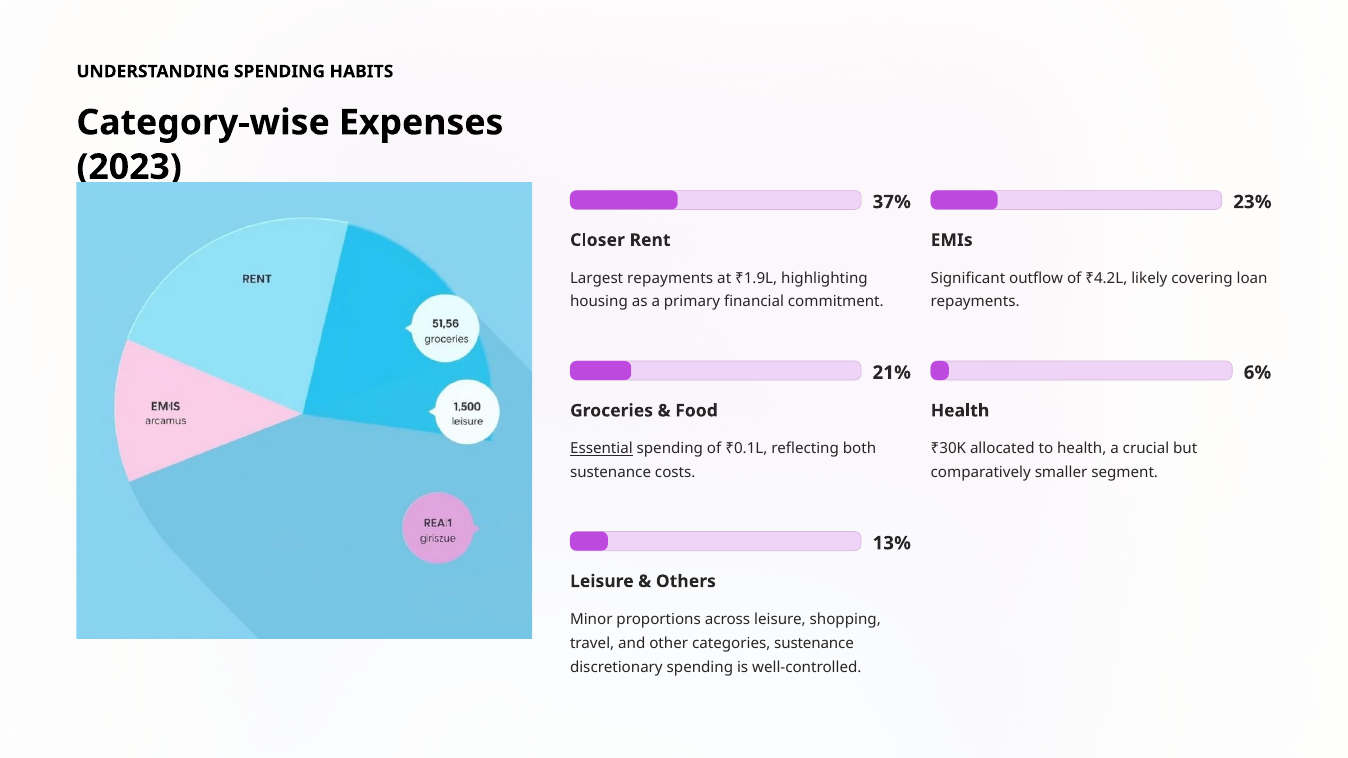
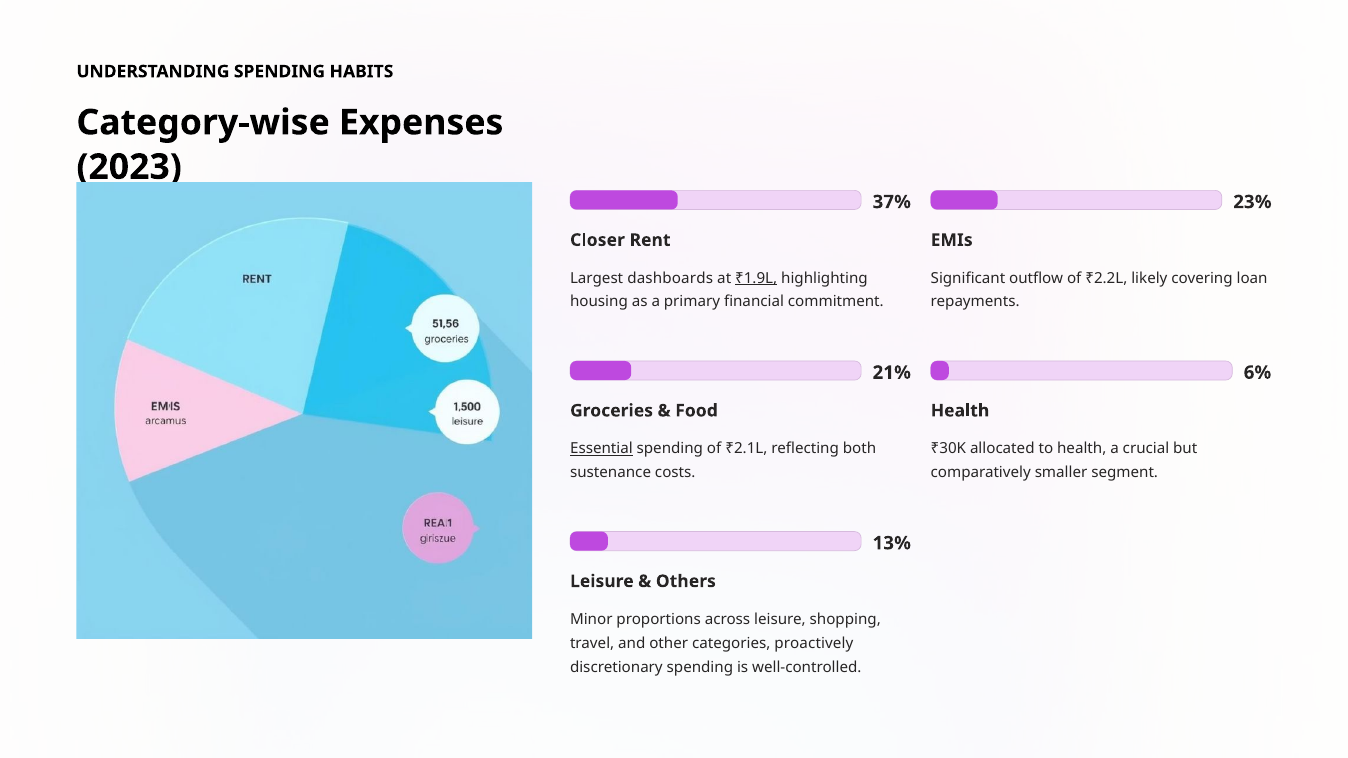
Largest repayments: repayments -> dashboards (670, 278)
₹1.9L underline: none -> present (756, 278)
₹4.2L: ₹4.2L -> ₹2.2L (1106, 278)
₹0.1L: ₹0.1L -> ₹2.1L (746, 449)
categories sustenance: sustenance -> proactively (814, 643)
